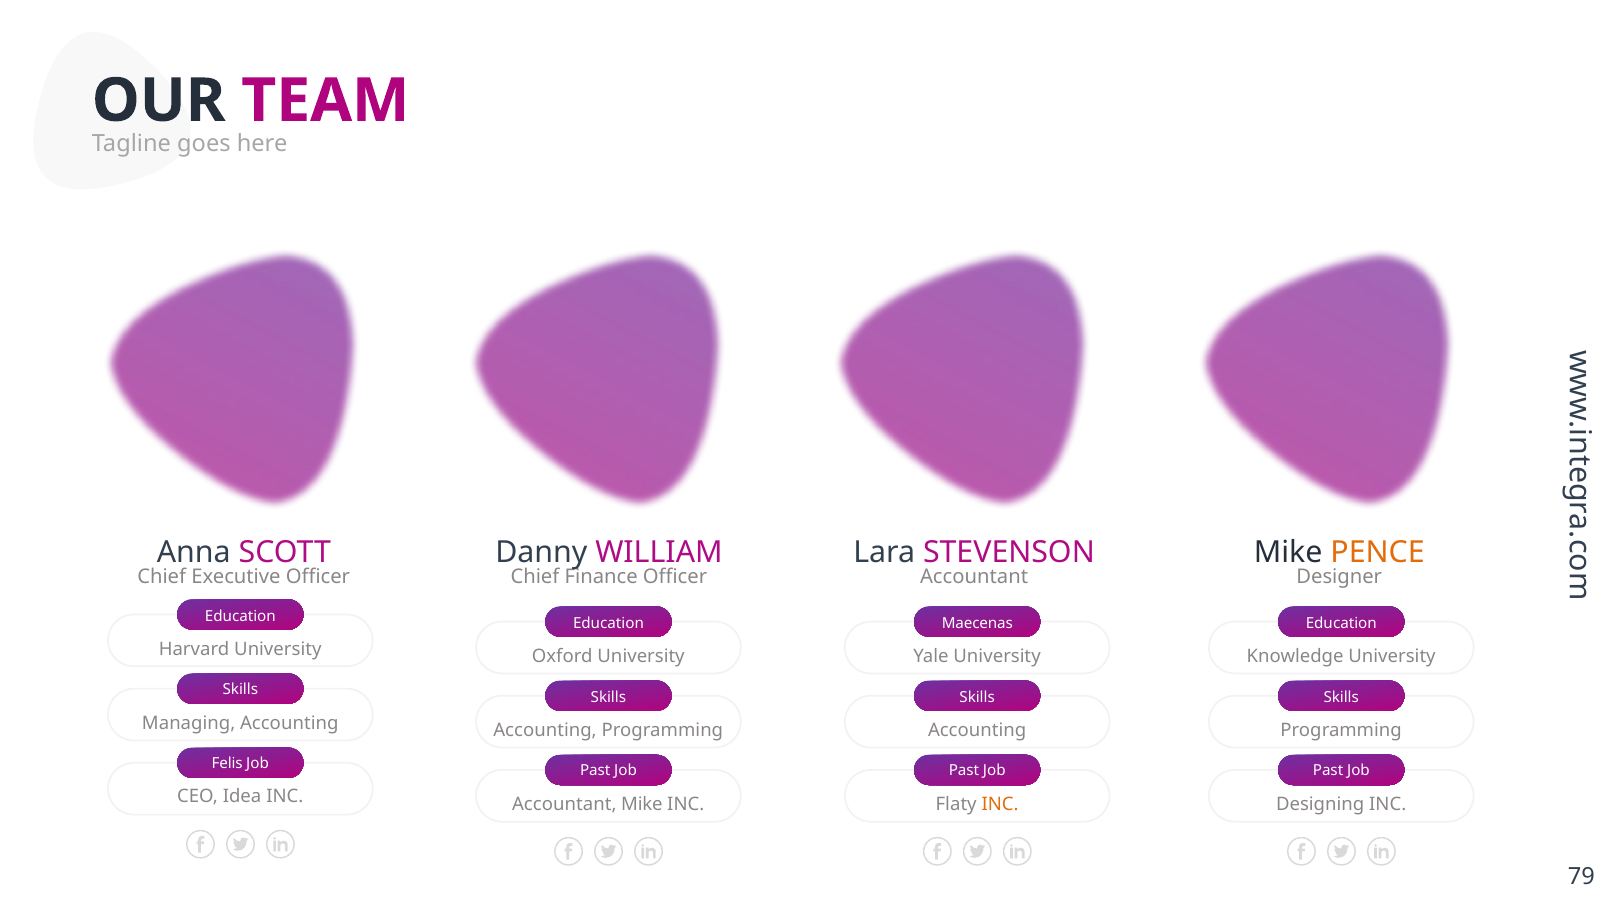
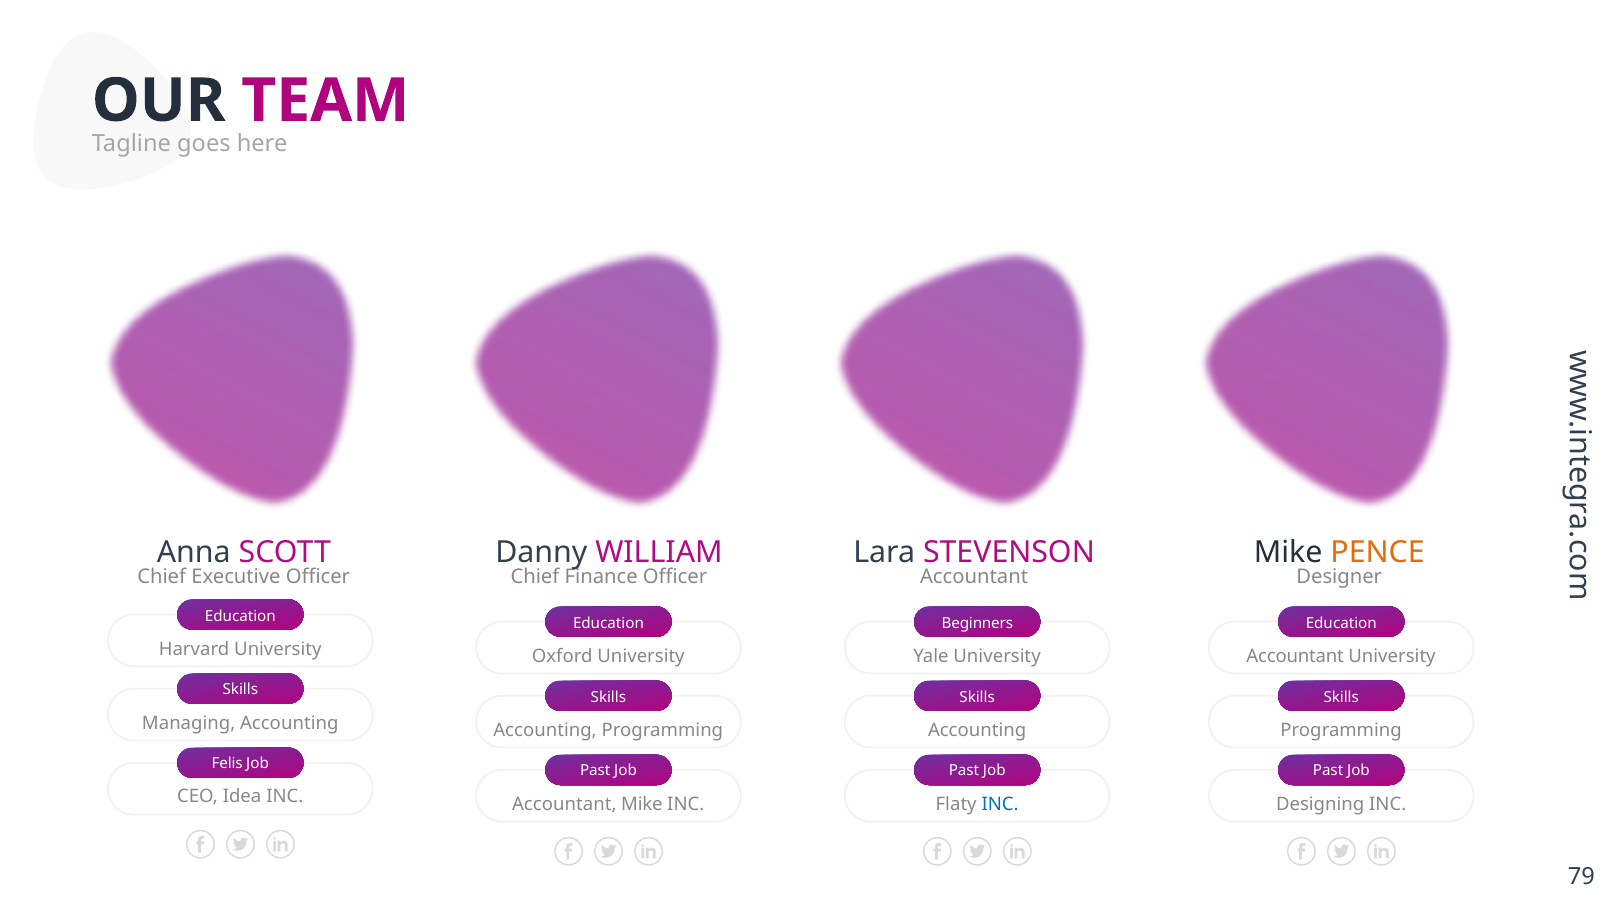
Maecenas: Maecenas -> Beginners (977, 623)
Knowledge: Knowledge -> Accountant (1295, 656)
INC colour: orange -> blue (1000, 804)
